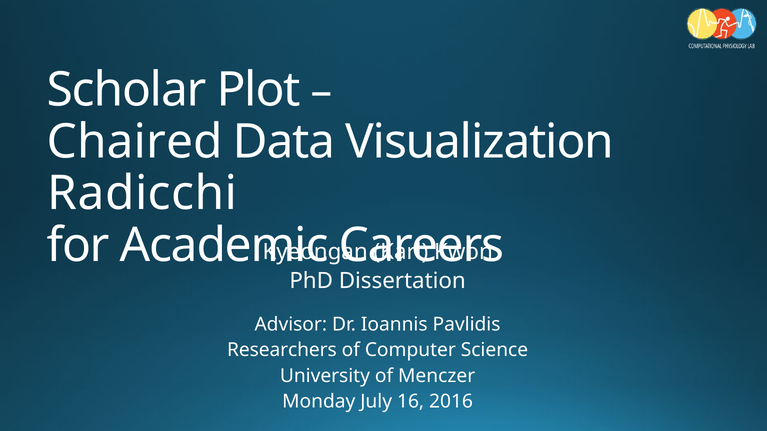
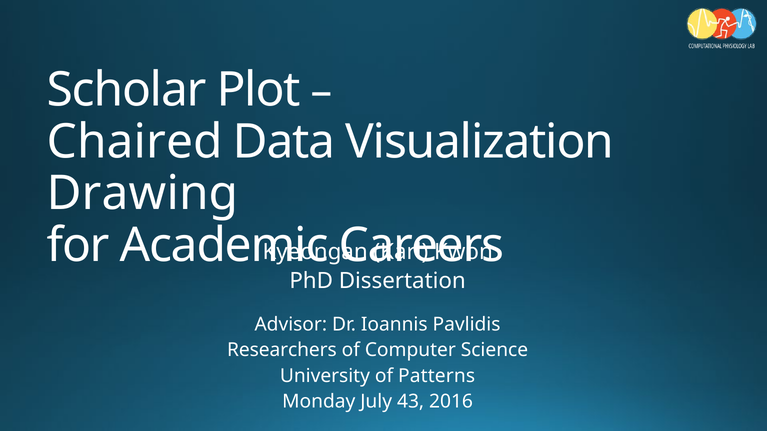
Radicchi: Radicchi -> Drawing (143, 194)
Menczer: Menczer -> Patterns (437, 376)
16: 16 -> 43 (411, 402)
